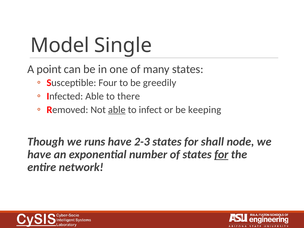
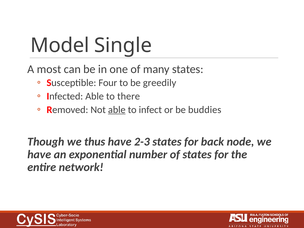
point: point -> most (49, 69)
keeping: keeping -> buddies (205, 110)
runs: runs -> thus (95, 142)
shall: shall -> back (212, 142)
for underline: present -> none (221, 154)
